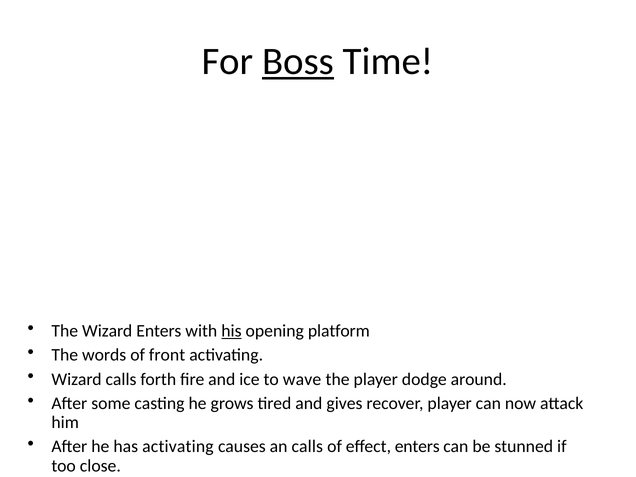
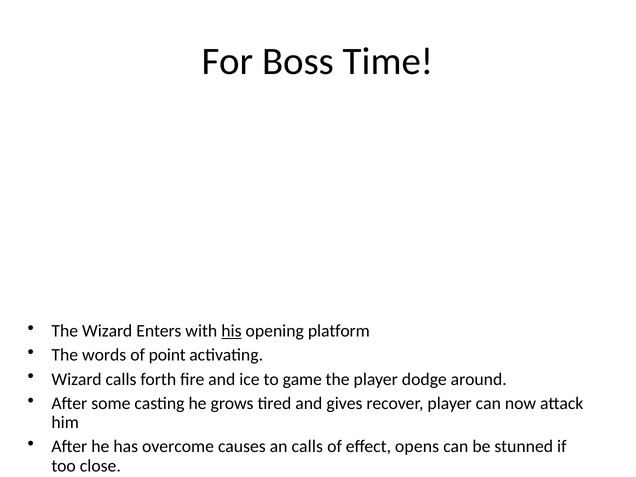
Boss underline: present -> none (298, 62)
front: front -> point (167, 355)
wave: wave -> game (302, 379)
has activating: activating -> overcome (178, 447)
effect enters: enters -> opens (417, 447)
